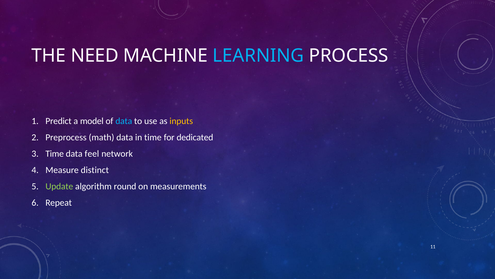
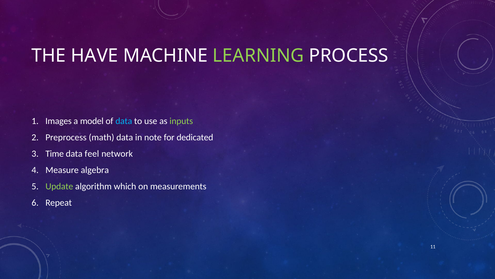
NEED: NEED -> HAVE (95, 56)
LEARNING colour: light blue -> light green (258, 56)
Predict: Predict -> Images (59, 121)
inputs colour: yellow -> light green (181, 121)
in time: time -> note (153, 137)
distinct: distinct -> algebra (95, 170)
round: round -> which (125, 186)
